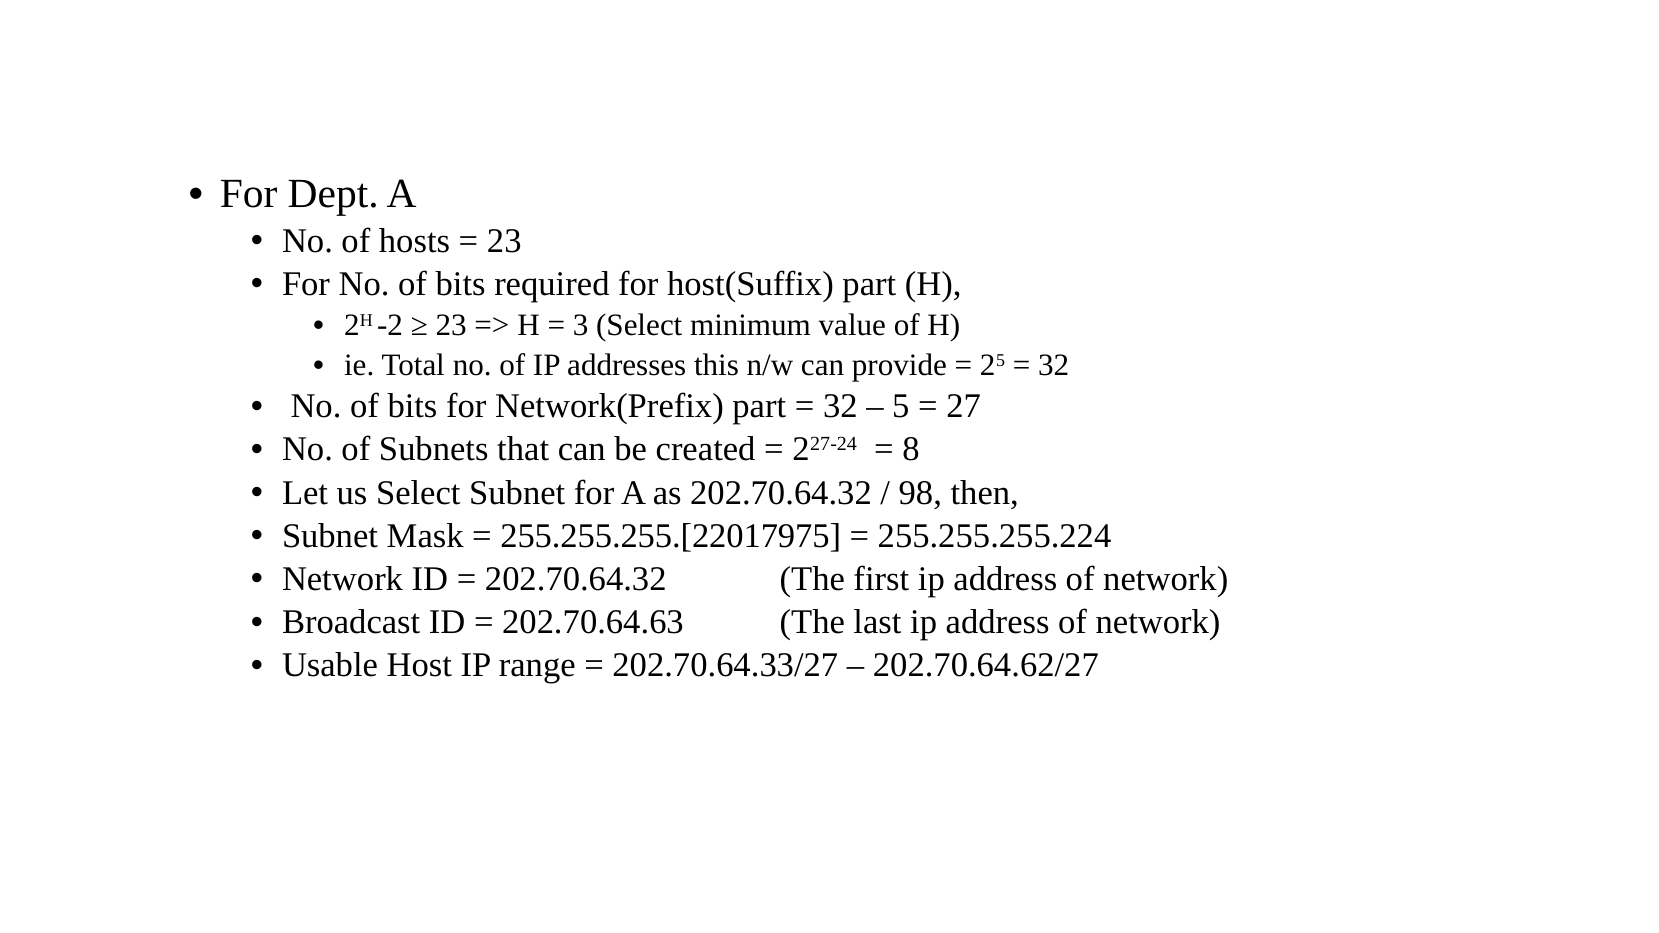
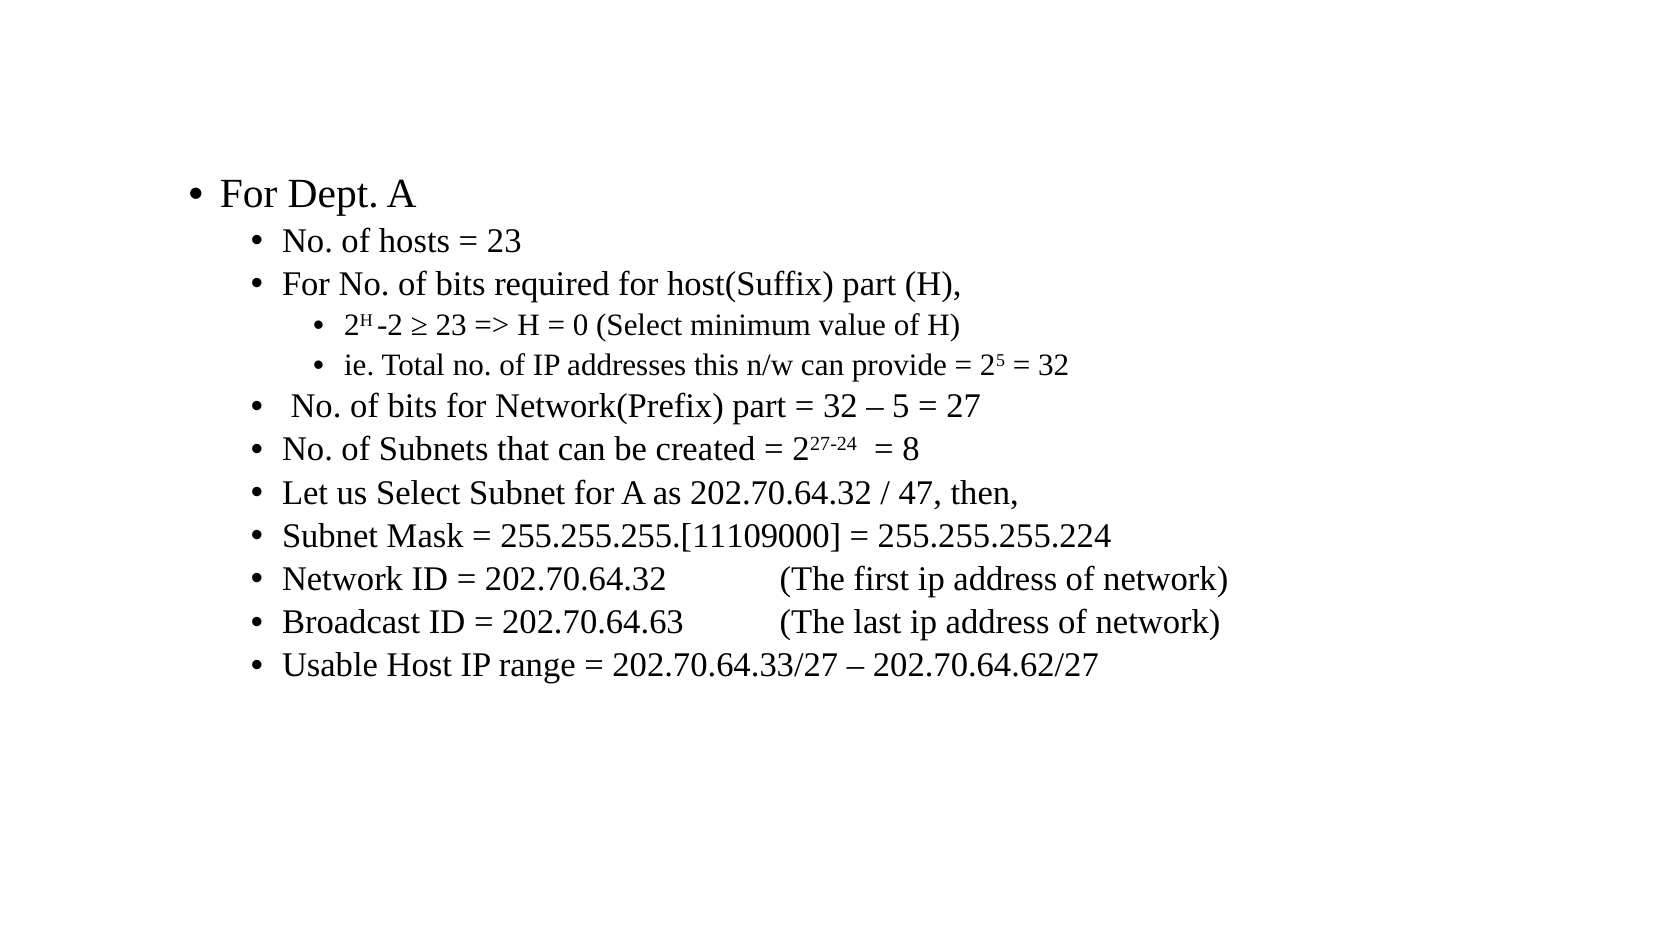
3: 3 -> 0 (581, 325)
98: 98 -> 47 (920, 493)
255.255.255.[22017975: 255.255.255.[22017975 -> 255.255.255.[11109000 (671, 536)
